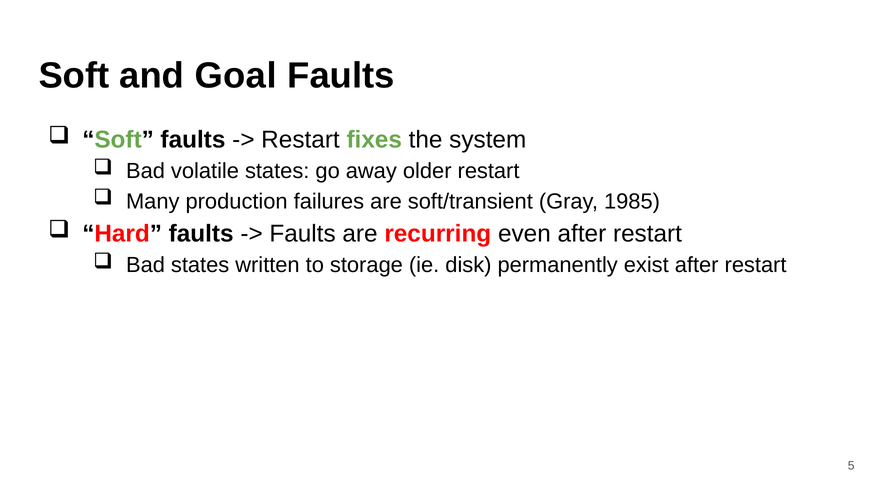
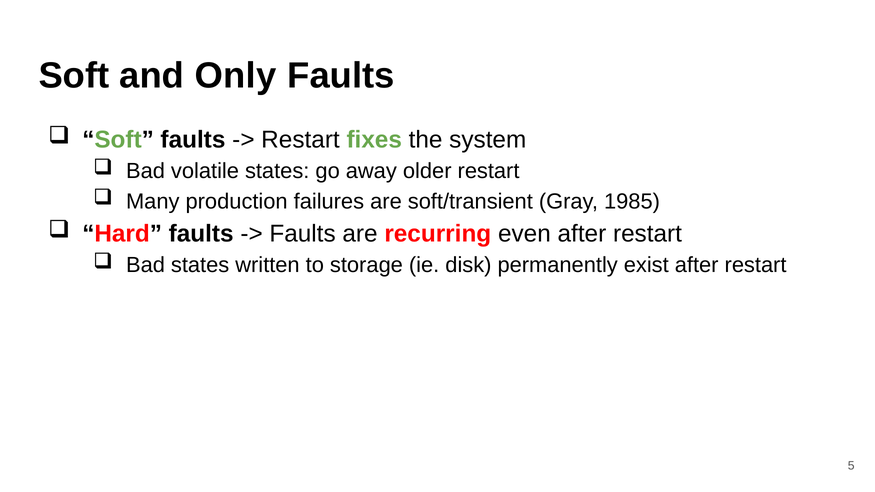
Goal: Goal -> Only (236, 76)
